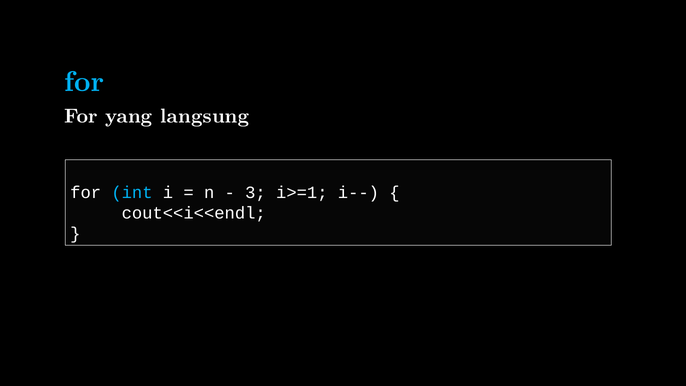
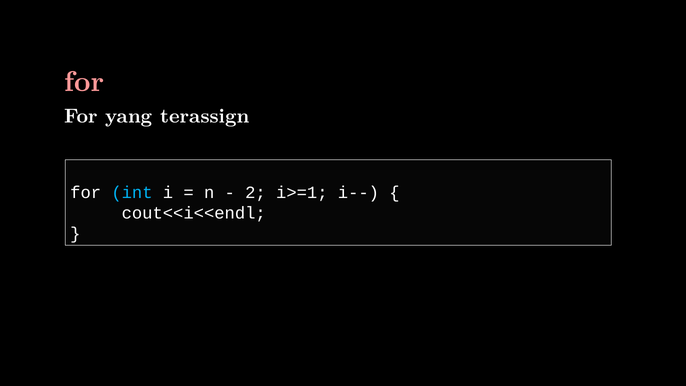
for colour: light blue -> pink (84, 82)
langsung: langsung -> terassign (205, 116)
3: 3 -> 2 (255, 192)
